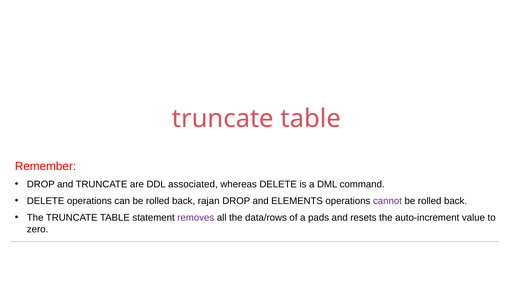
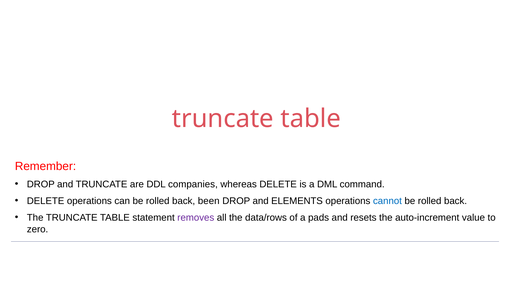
associated: associated -> companies (193, 184)
rajan: rajan -> been (209, 201)
cannot colour: purple -> blue (387, 201)
